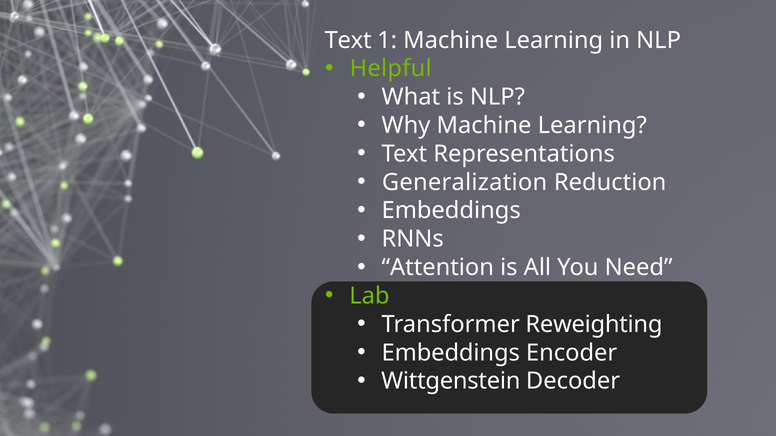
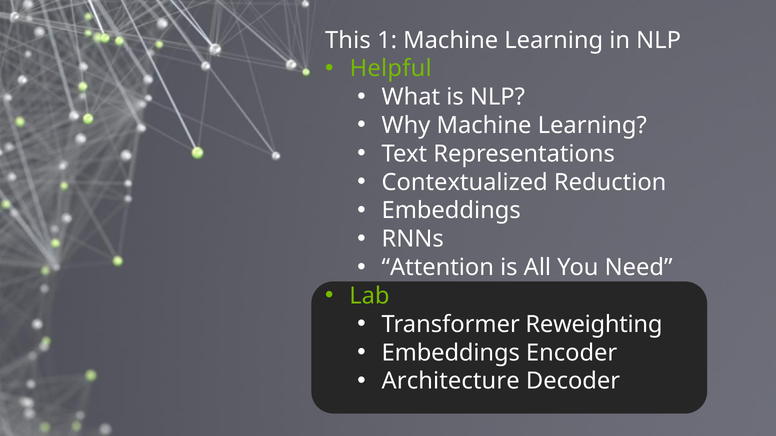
Text: Text -> This (348, 40)
Generalization: Generalization -> Contextualized (465, 182)
Wittgenstein: Wittgenstein -> Architecture (451, 382)
